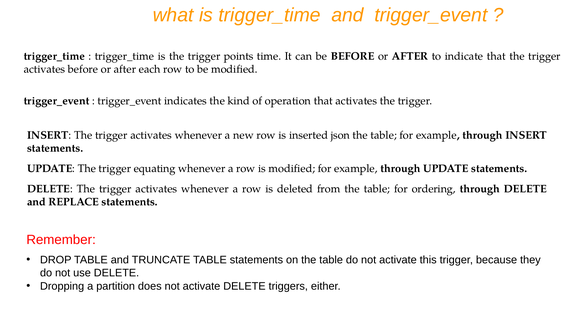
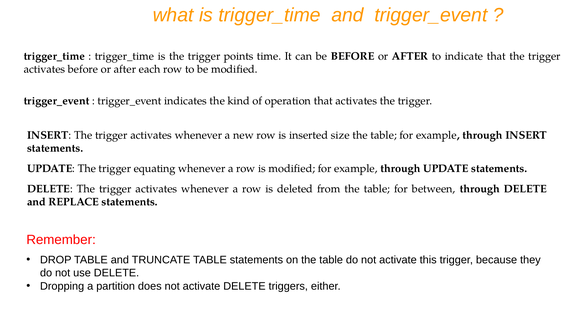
json: json -> size (340, 135)
ordering: ordering -> between (434, 189)
